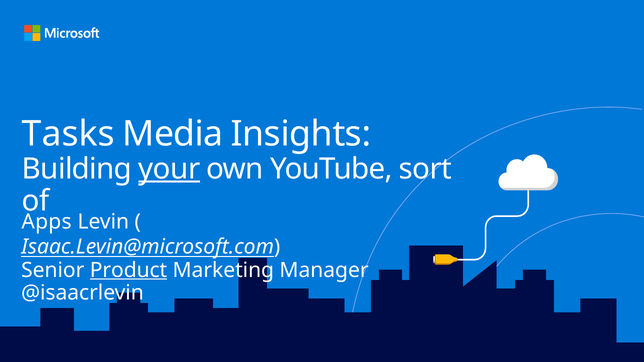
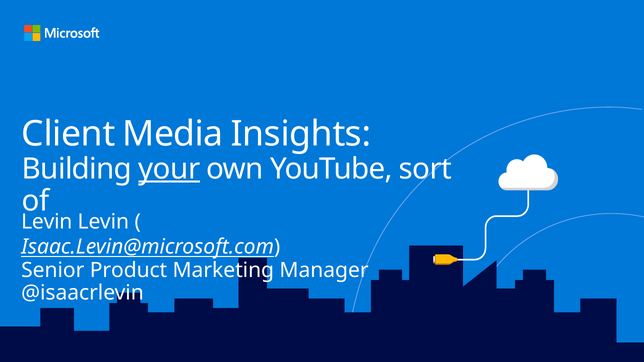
Tasks: Tasks -> Client (68, 134)
Apps: Apps -> Levin (47, 222)
Product underline: present -> none (129, 270)
